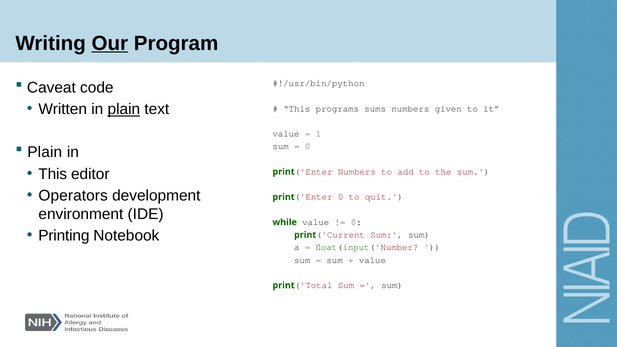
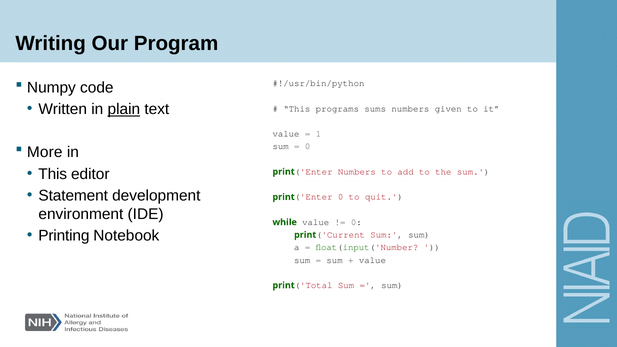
Our underline: present -> none (110, 43)
Caveat: Caveat -> Numpy (51, 88)
Plain: Plain -> More (45, 152)
Operators: Operators -> Statement (73, 196)
